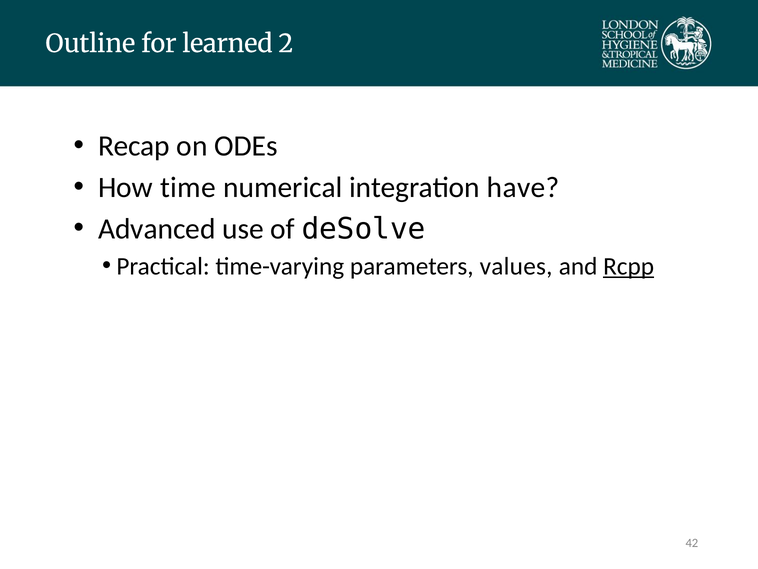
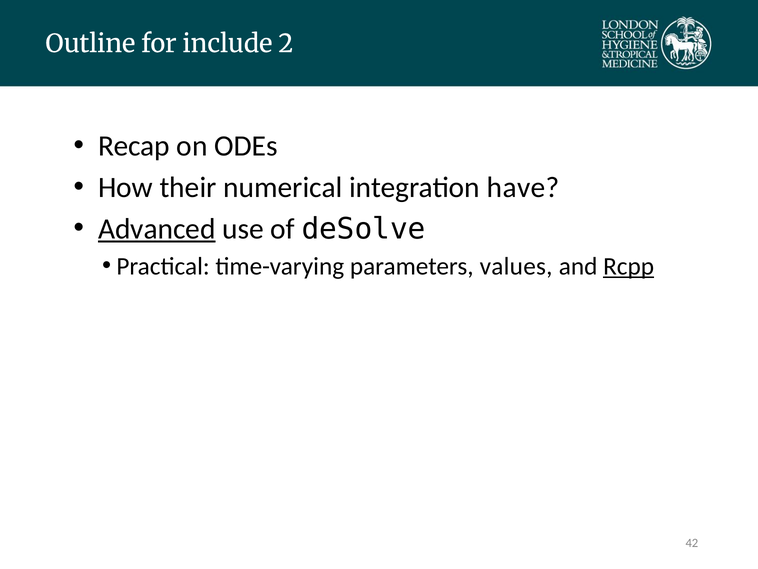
learned: learned -> include (227, 44)
time: time -> their (188, 187)
Advanced underline: none -> present (157, 229)
